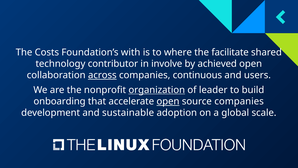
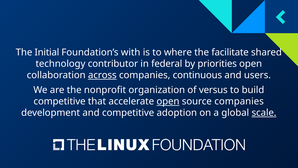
Costs: Costs -> Initial (47, 52)
involve: involve -> federal (167, 64)
achieved: achieved -> priorities (217, 64)
organization underline: present -> none (157, 90)
leader: leader -> versus (213, 90)
onboarding: onboarding -> competitive (60, 101)
and sustainable: sustainable -> competitive (128, 113)
scale underline: none -> present (264, 113)
